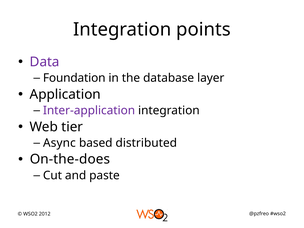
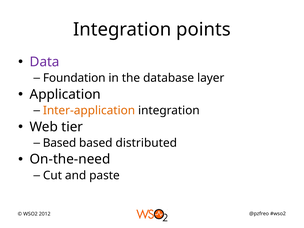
Inter-application colour: purple -> orange (89, 110)
Async: Async -> Based (60, 143)
On-the-does: On-the-does -> On-the-need (70, 159)
